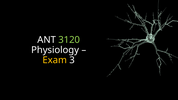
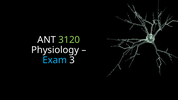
Exam colour: yellow -> light blue (55, 60)
